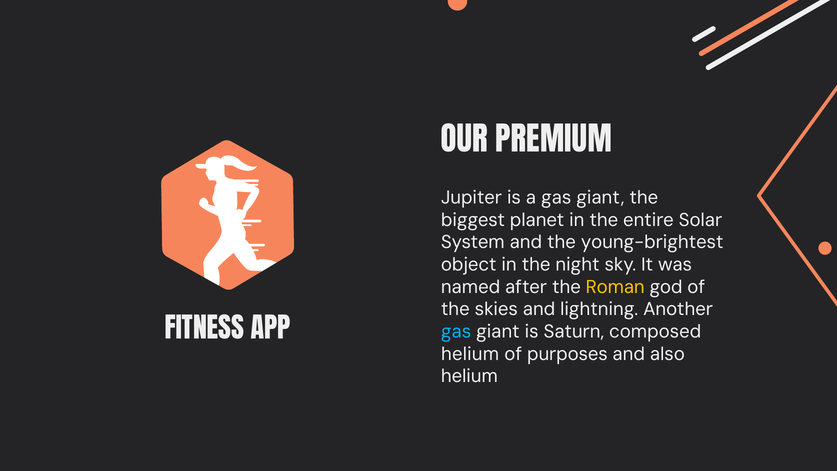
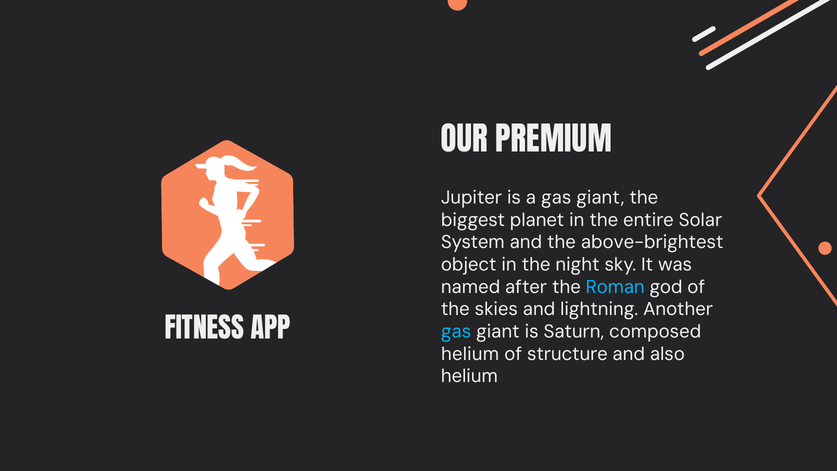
young-brightest: young-brightest -> above-brightest (652, 242)
Roman colour: yellow -> light blue (615, 287)
purposes: purposes -> structure (567, 354)
